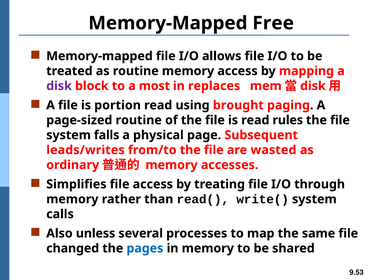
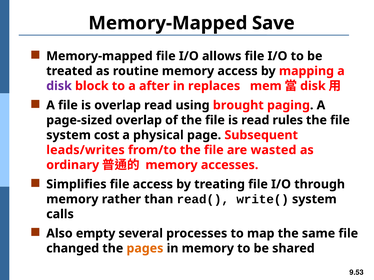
Free: Free -> Save (273, 23)
most: most -> after (154, 86)
is portion: portion -> overlap (118, 105)
page-sized routine: routine -> overlap (139, 120)
falls: falls -> cost (107, 135)
unless: unless -> empty (96, 234)
pages colour: blue -> orange (145, 249)
